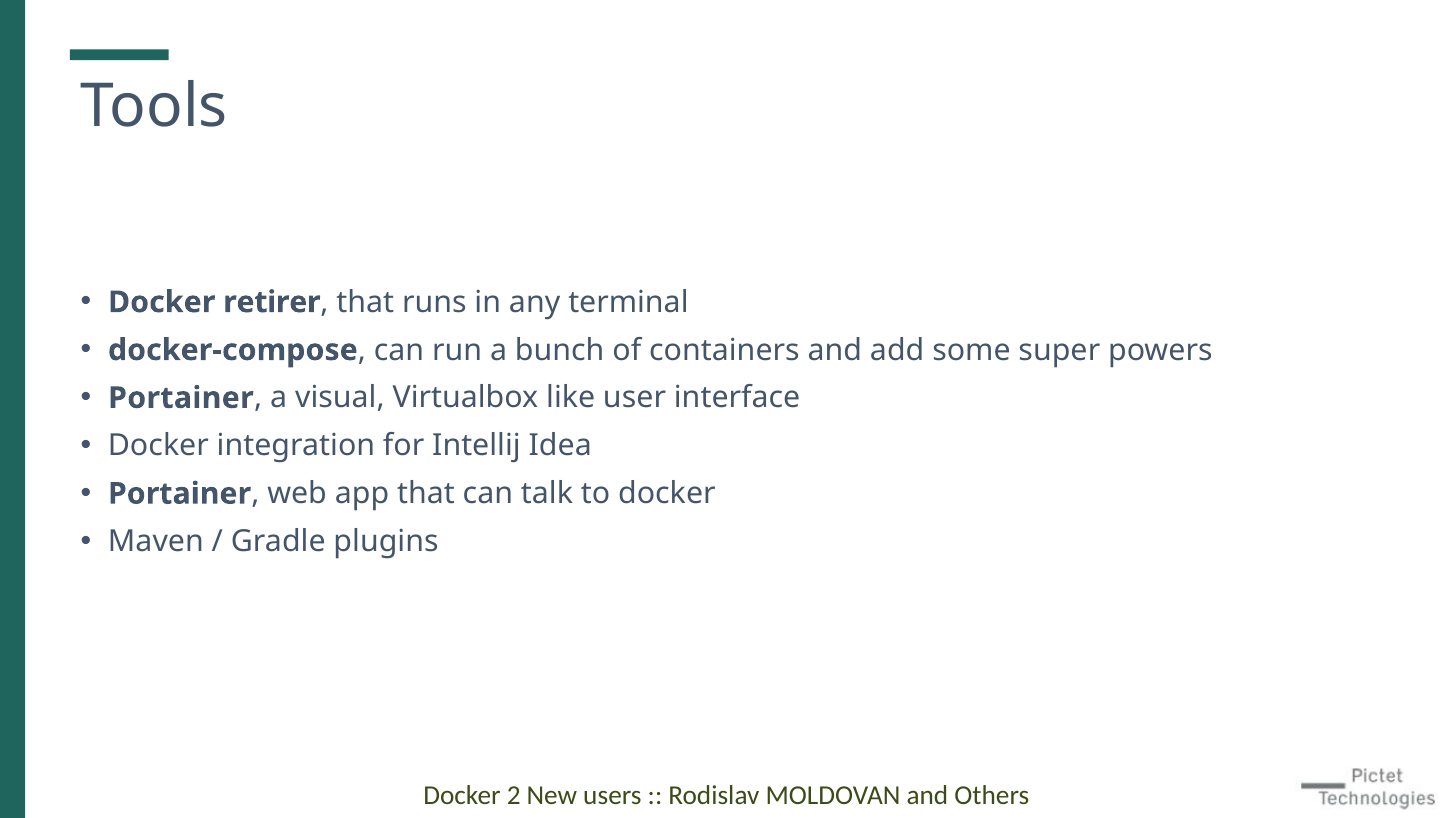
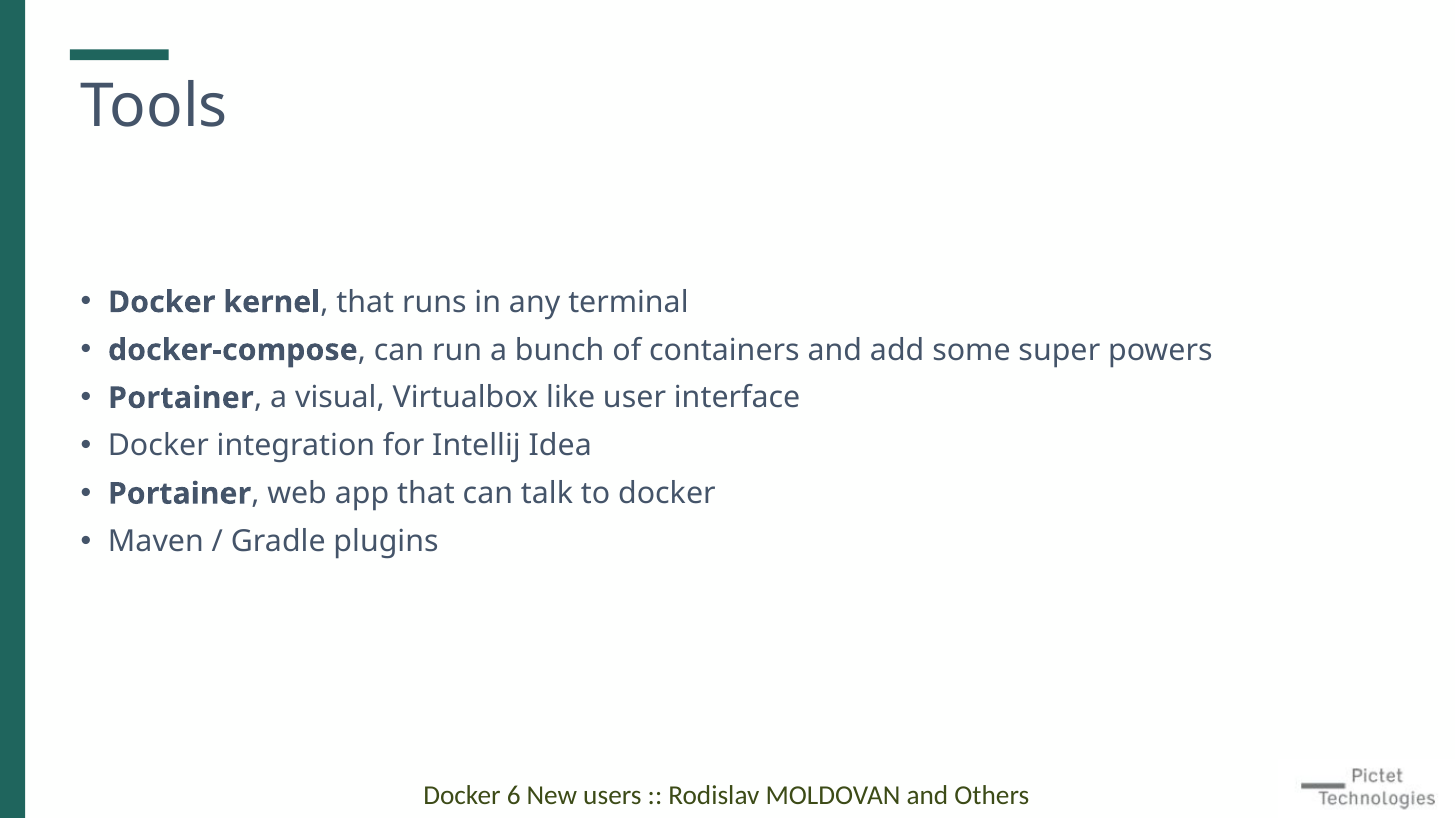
retirer: retirer -> kernel (272, 302)
2: 2 -> 6 (514, 796)
